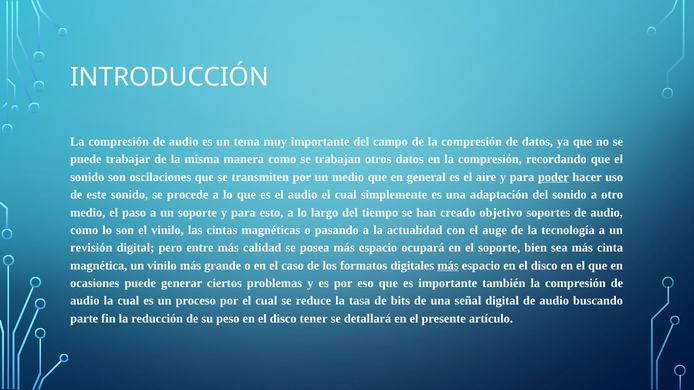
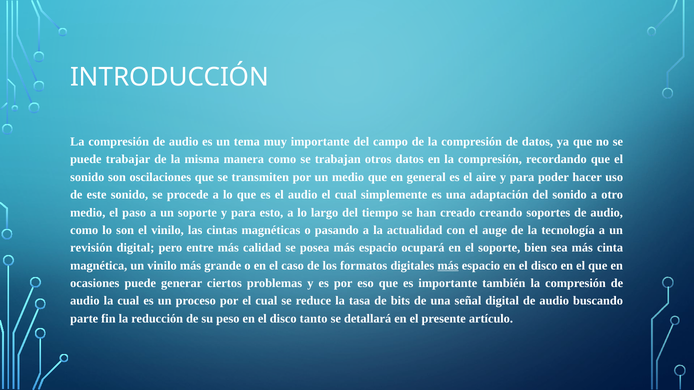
poder underline: present -> none (553, 177)
objetivo: objetivo -> creando (501, 213)
tener: tener -> tanto (314, 319)
